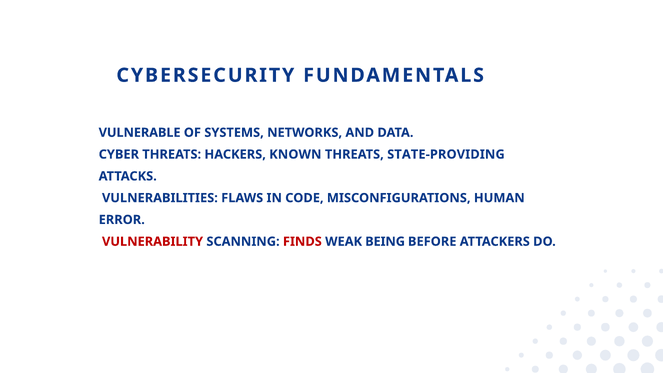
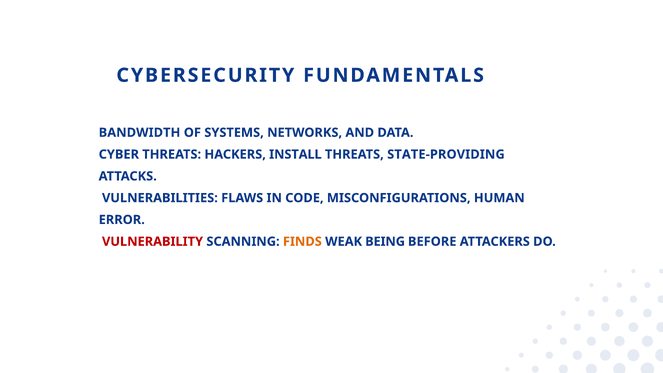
VULNERABLE: VULNERABLE -> BANDWIDTH (140, 133)
KNOWN: KNOWN -> INSTALL (295, 154)
FINDS colour: red -> orange (302, 242)
